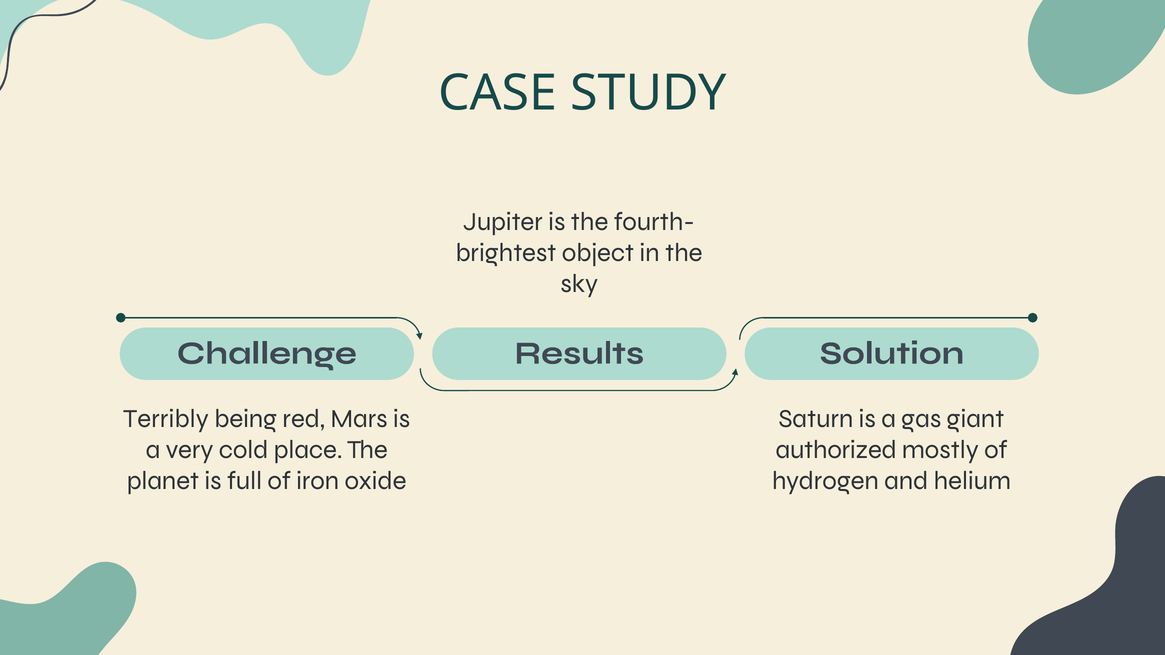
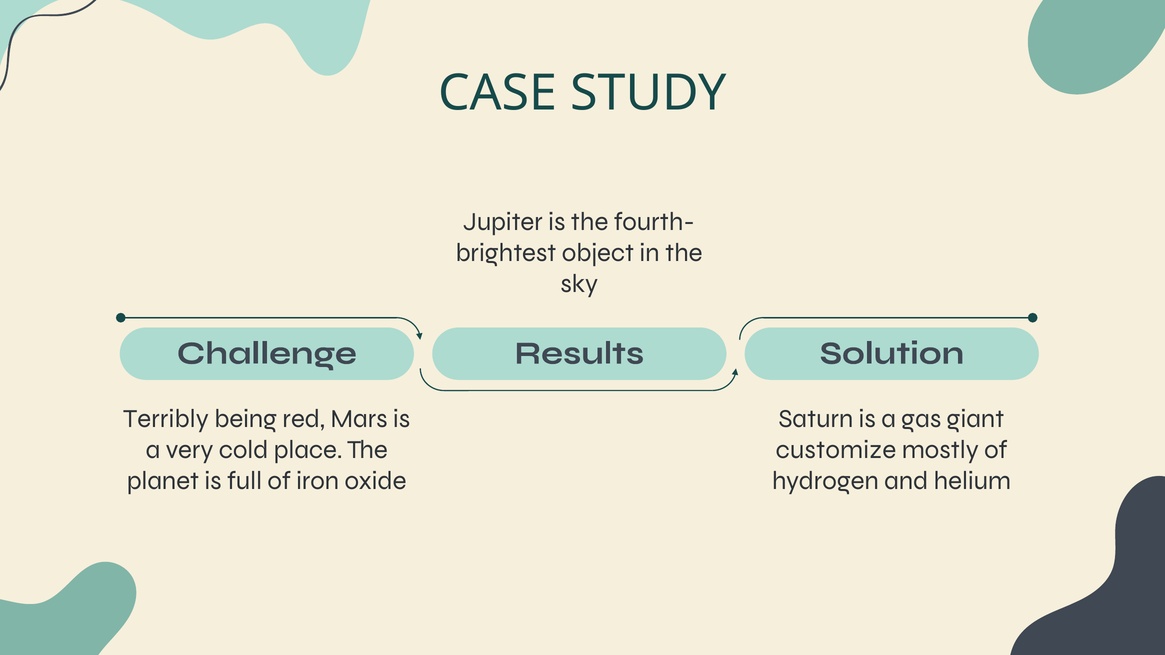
authorized: authorized -> customize (836, 450)
